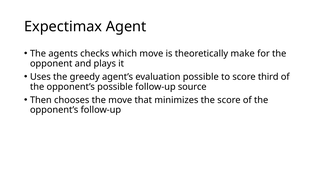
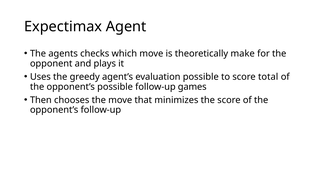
third: third -> total (268, 77)
source: source -> games (192, 87)
